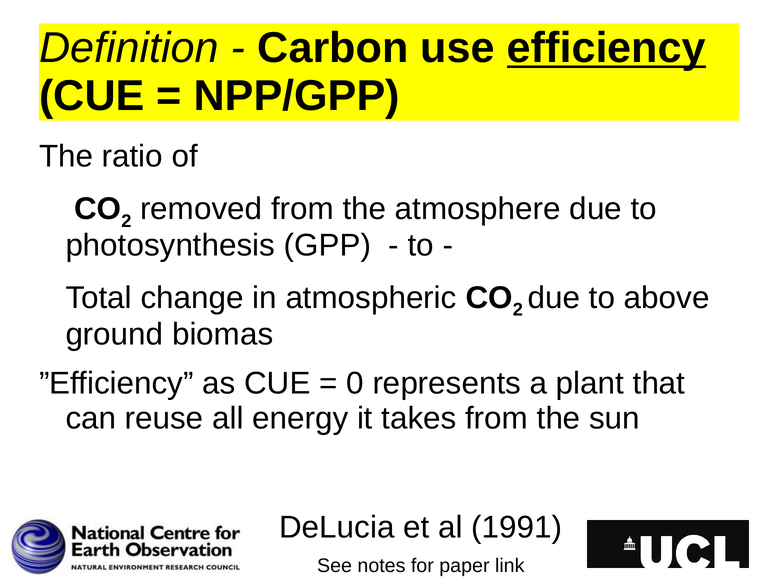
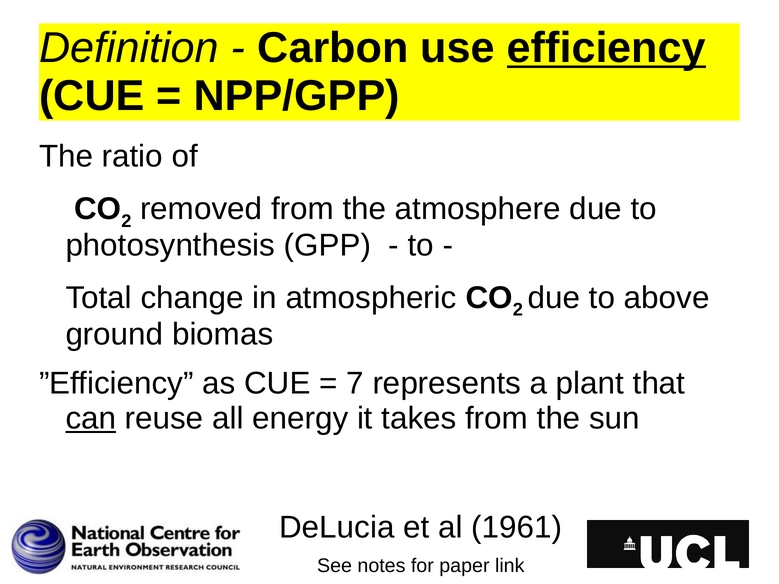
0: 0 -> 7 (355, 383)
can underline: none -> present (91, 418)
1991: 1991 -> 1961 (517, 528)
